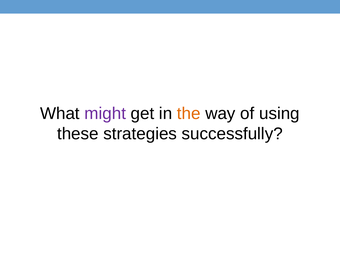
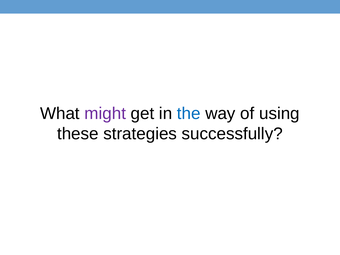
the colour: orange -> blue (189, 113)
